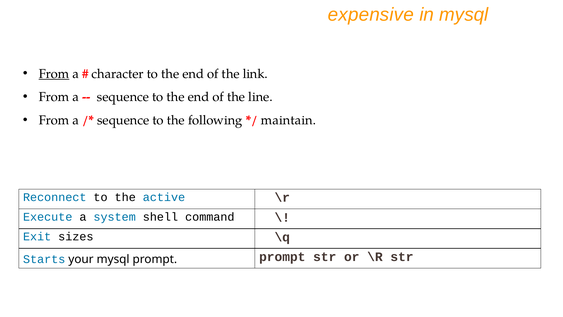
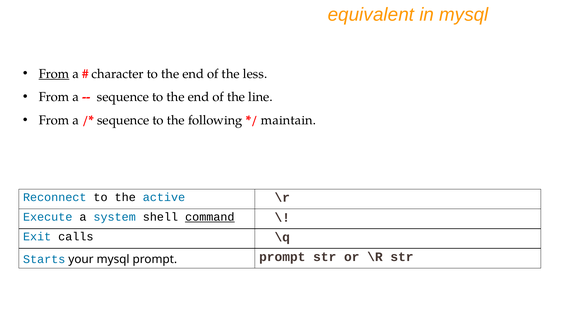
expensive: expensive -> equivalent (371, 15)
link: link -> less (255, 74)
command underline: none -> present (210, 217)
sizes: sizes -> calls (76, 236)
